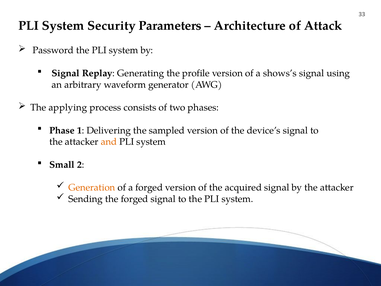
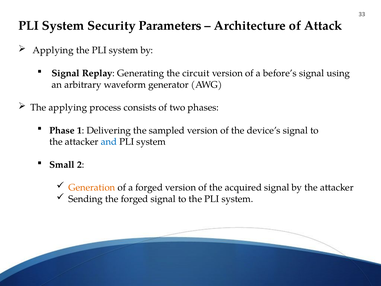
Password: Password -> Applying (53, 50)
profile: profile -> circuit (196, 73)
shows’s: shows’s -> before’s (280, 73)
and colour: orange -> blue (109, 142)
